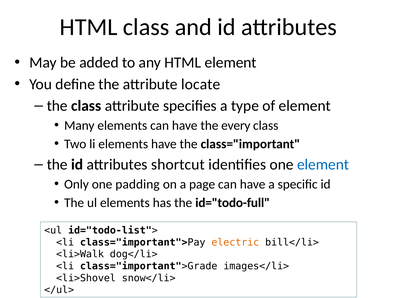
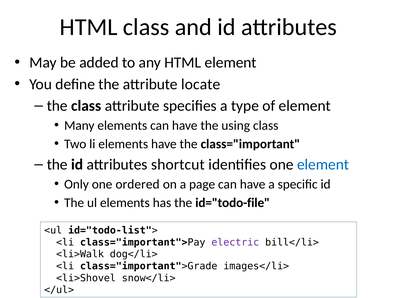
every: every -> using (236, 125)
padding: padding -> ordered (138, 184)
id="todo-full: id="todo-full -> id="todo-file (233, 203)
electric colour: orange -> purple (235, 242)
